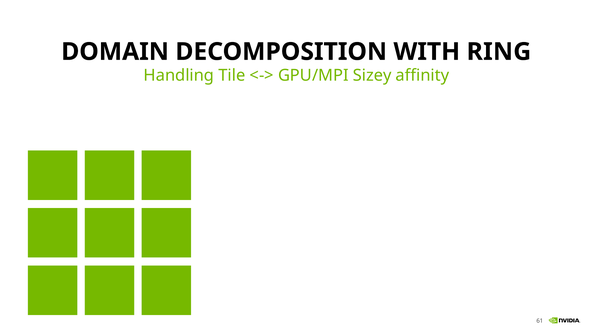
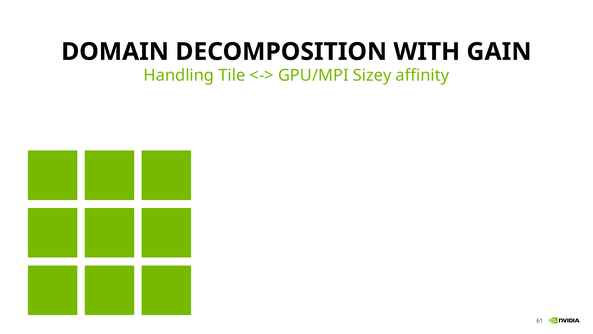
RING: RING -> GAIN (499, 52)
